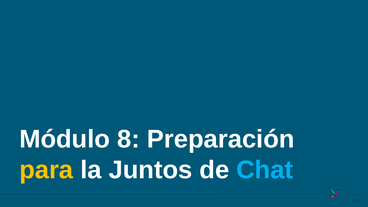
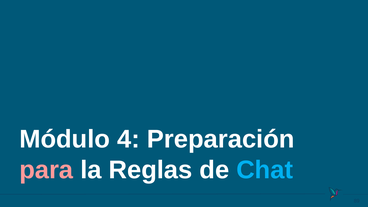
8: 8 -> 4 (128, 139)
para colour: yellow -> pink (46, 170)
Juntos: Juntos -> Reglas (150, 170)
